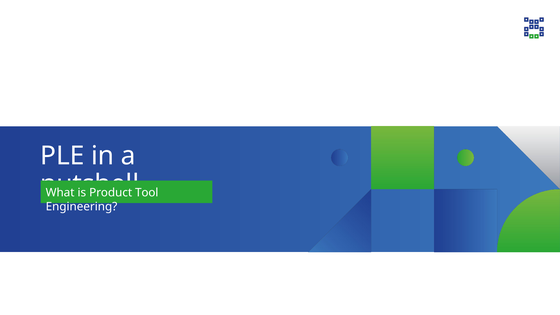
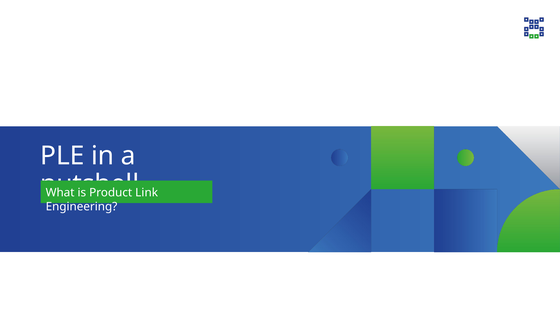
Tool: Tool -> Link (147, 192)
